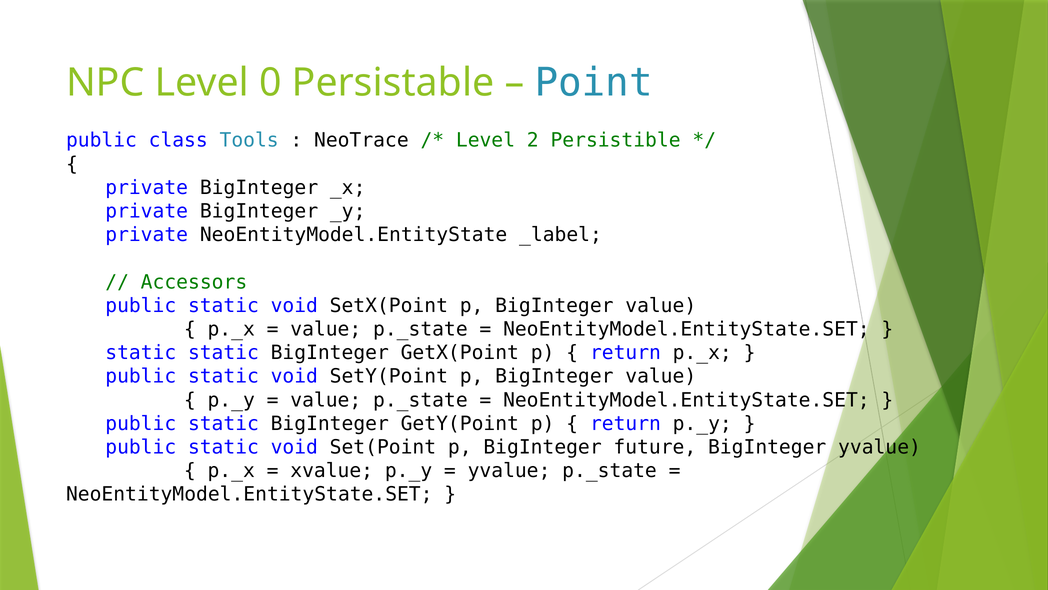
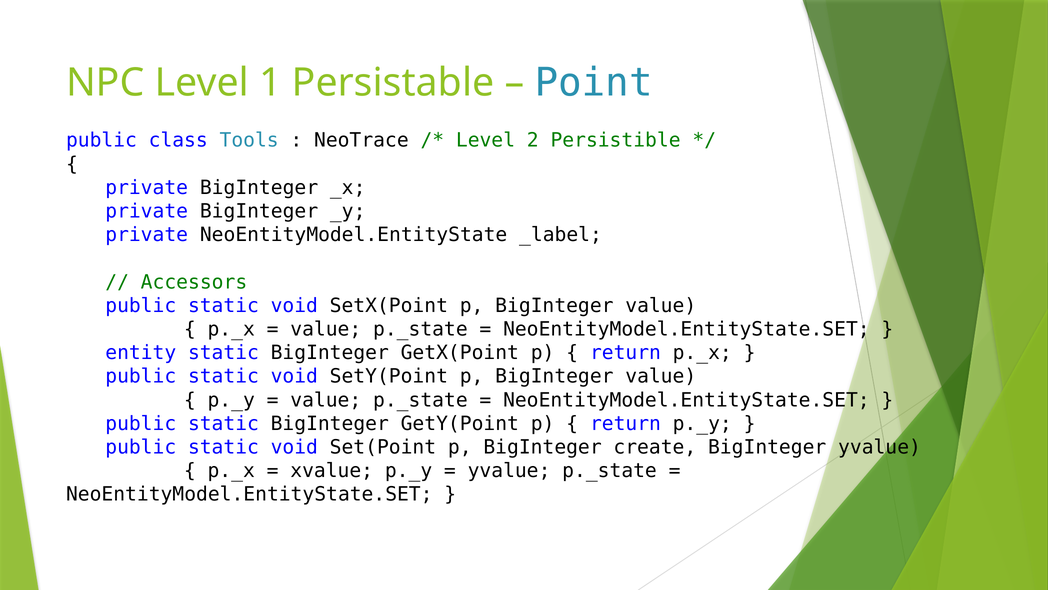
0: 0 -> 1 (270, 83)
static: static -> entity (141, 353)
future: future -> create (655, 447)
